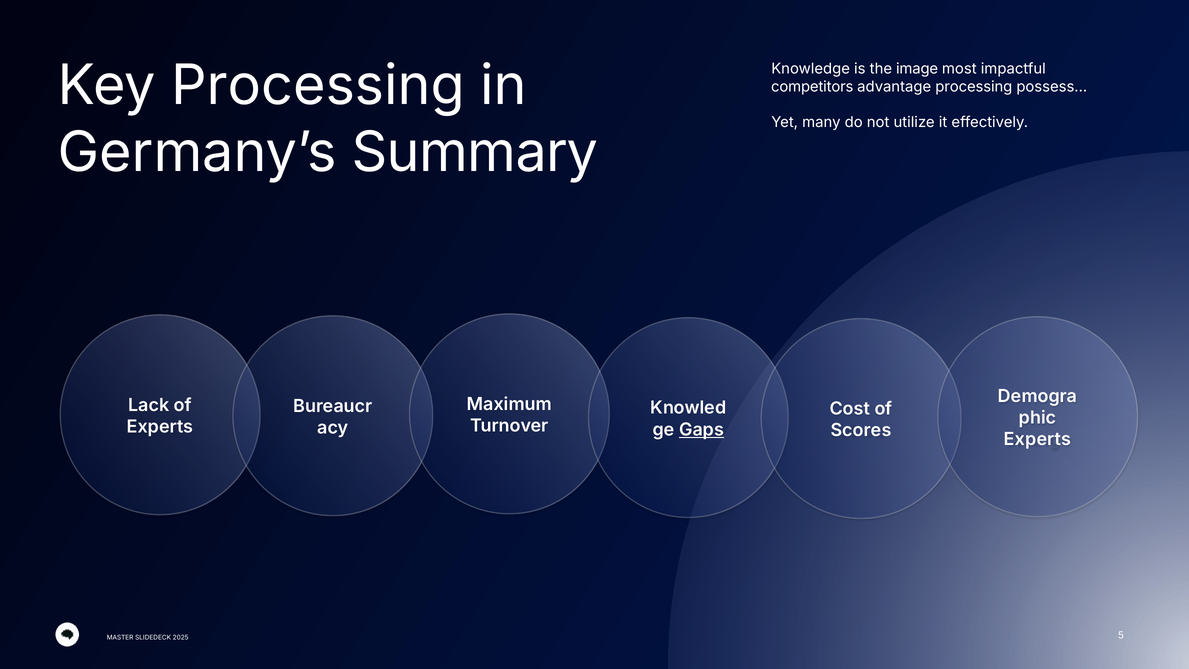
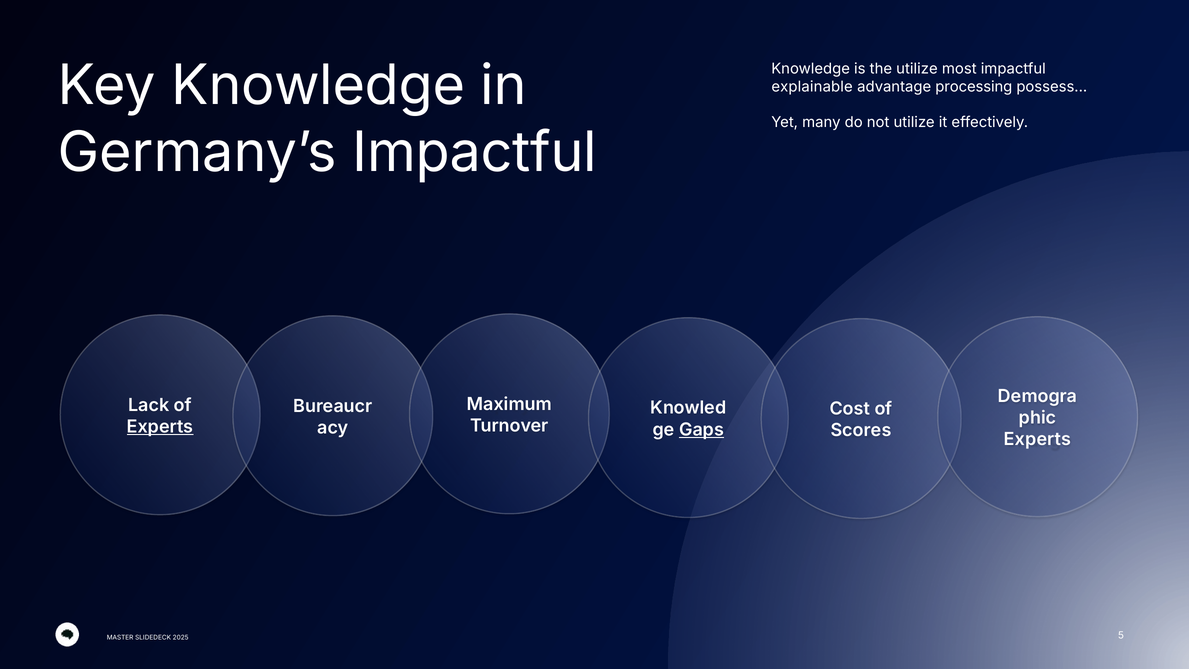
the image: image -> utilize (917, 69)
Key Processing: Processing -> Knowledge (318, 86)
competitors: competitors -> explainable (812, 87)
Germany’s Summary: Summary -> Impactful (475, 153)
Experts underline: none -> present (160, 427)
